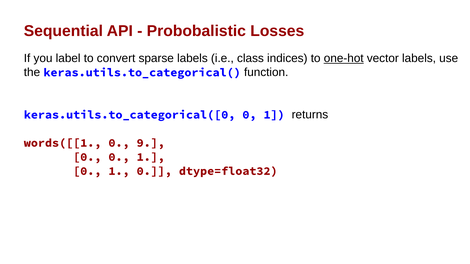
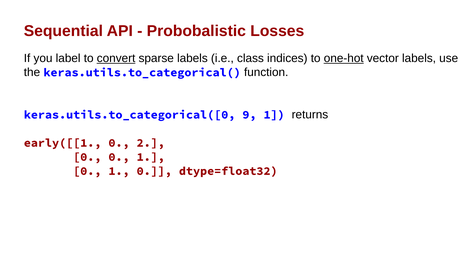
convert underline: none -> present (116, 58)
keras.utils.to_categorical([0 0: 0 -> 9 (249, 115)
words([[1: words([[1 -> early([[1 (63, 143)
9: 9 -> 2 (151, 143)
